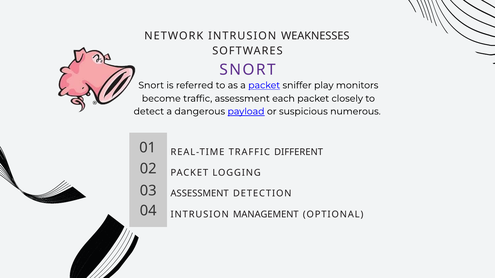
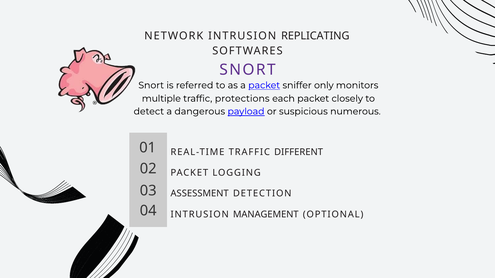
WEAKNESSES: WEAKNESSES -> REPLICATING (315, 36)
play: play -> only (324, 85)
become: become -> multiple (161, 99)
traffic assessment: assessment -> protections (242, 99)
